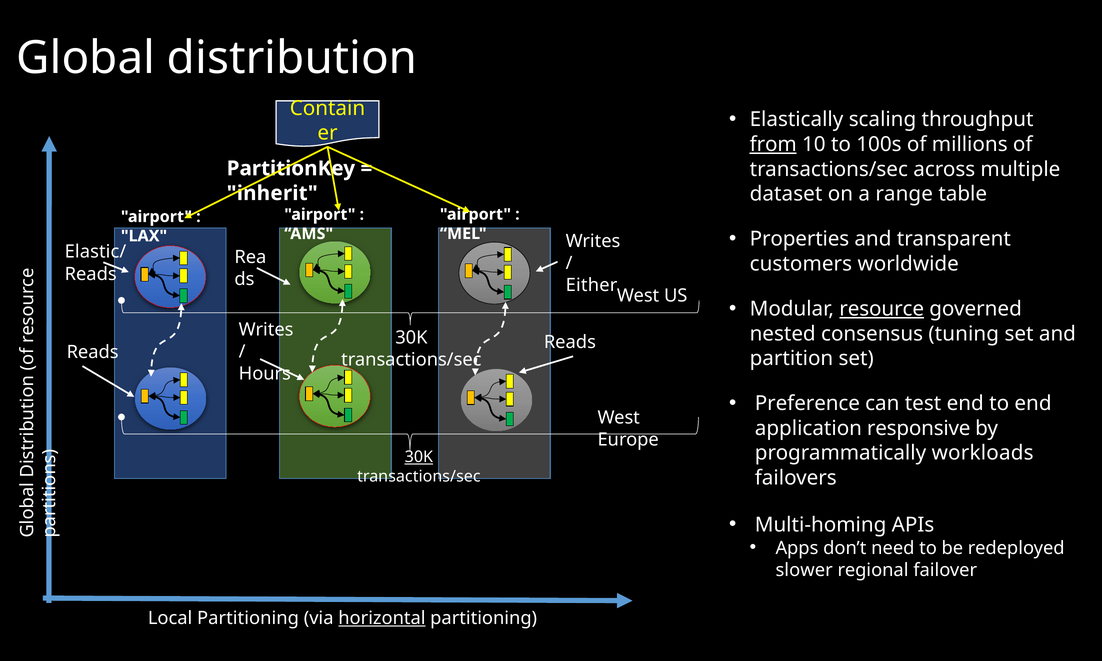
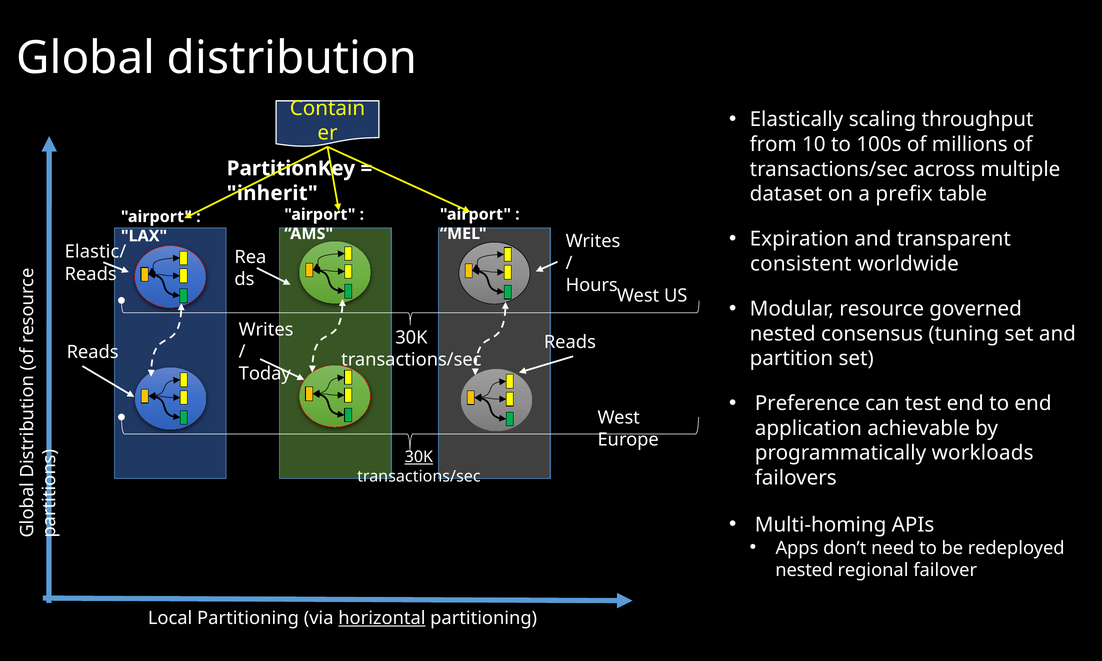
from underline: present -> none (773, 144)
range: range -> prefix (904, 194)
Properties: Properties -> Expiration (799, 239)
customers: customers -> consistent (801, 264)
Either: Either -> Hours (592, 285)
resource underline: present -> none (882, 309)
Hours: Hours -> Today (265, 374)
responsive: responsive -> achievable (919, 428)
slower: slower -> nested (804, 570)
